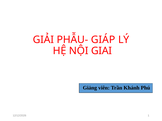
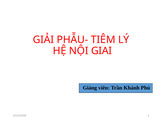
GIÁP: GIÁP -> TIÊM (103, 40)
